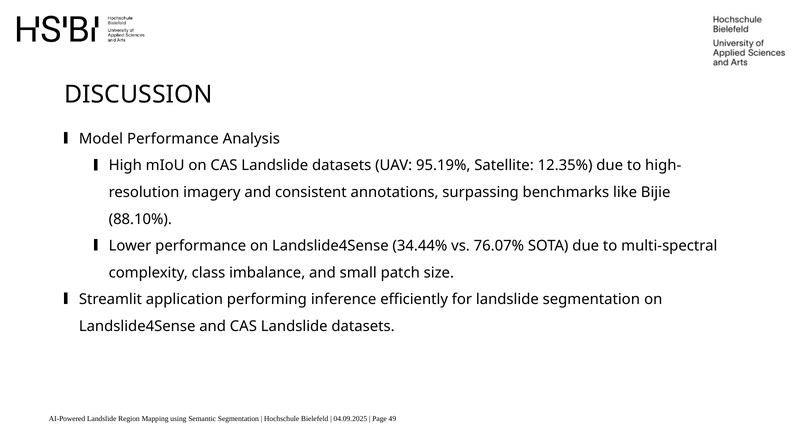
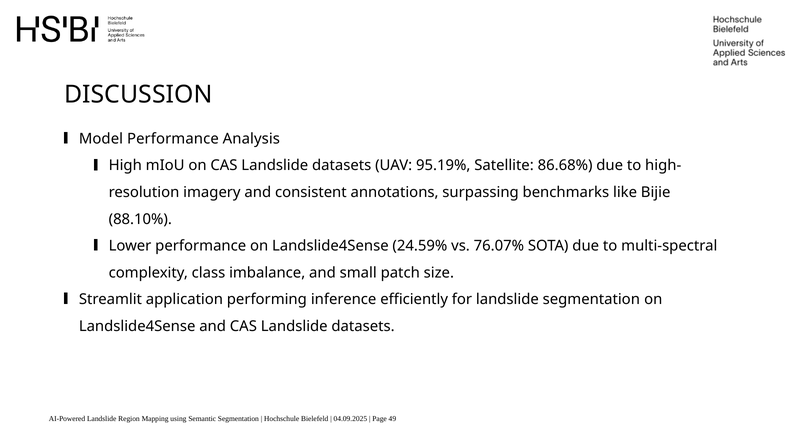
12.35%: 12.35% -> 86.68% (565, 166)
34.44%: 34.44% -> 24.59% (420, 246)
